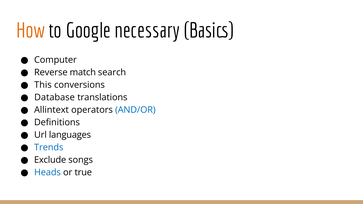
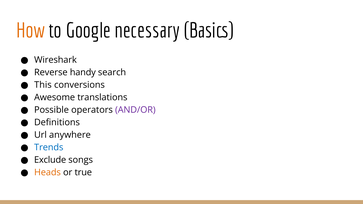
Computer: Computer -> Wireshark (55, 60)
match: match -> handy (83, 72)
Database: Database -> Awesome (55, 98)
Allintext: Allintext -> Possible (52, 110)
AND/OR colour: blue -> purple (135, 110)
languages: languages -> anywhere (70, 135)
Heads colour: blue -> orange (47, 173)
